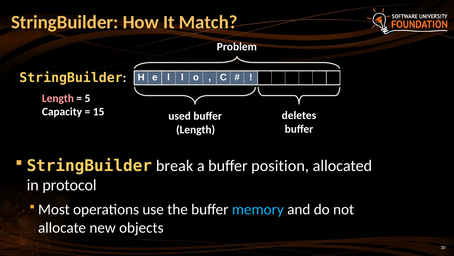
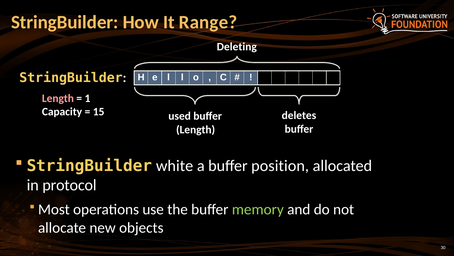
Match: Match -> Range (208, 22)
Problem: Problem -> Deleting (237, 47)
5: 5 -> 1 (88, 98)
break: break -> white (175, 165)
memory colour: light blue -> light green (258, 209)
